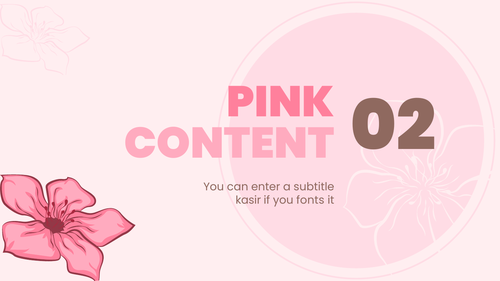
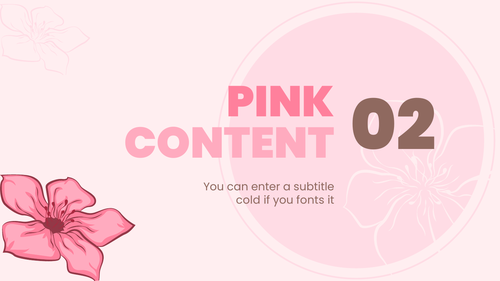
kasir: kasir -> cold (248, 200)
